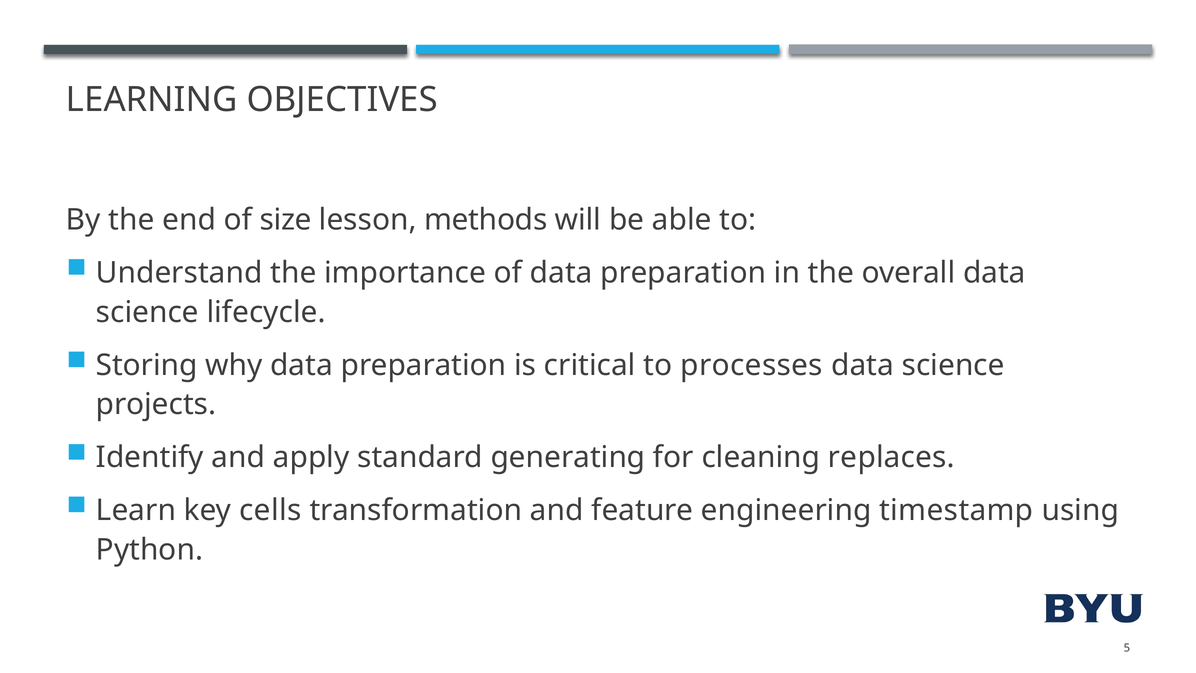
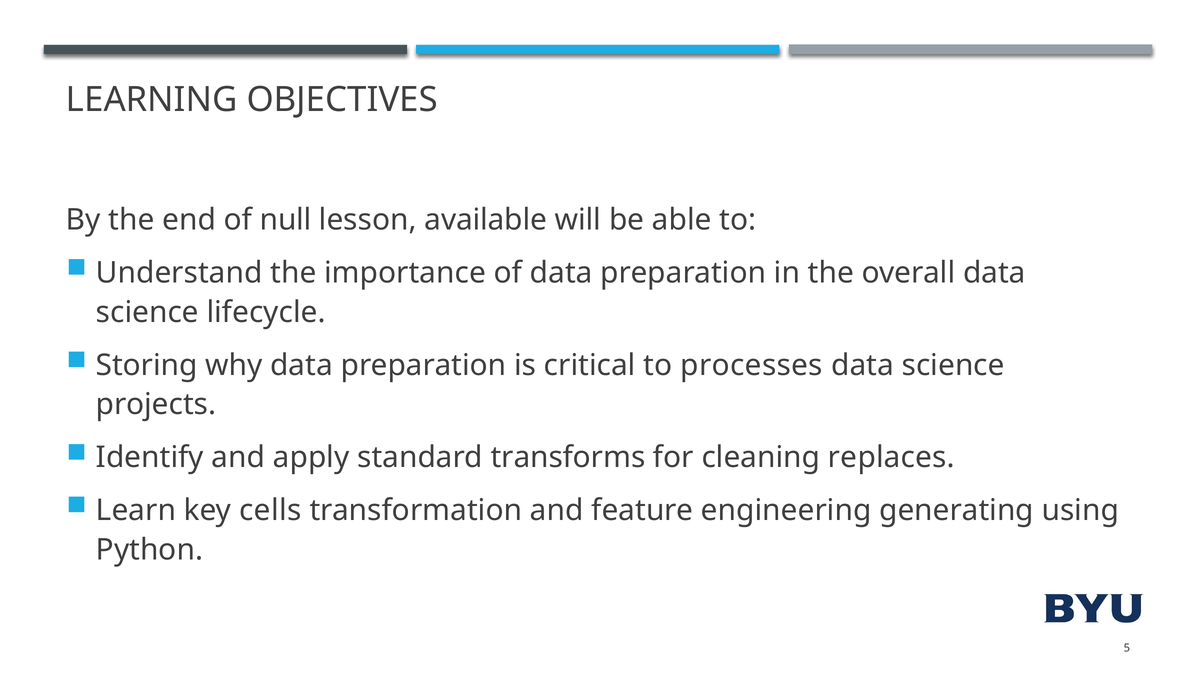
size: size -> null (286, 220)
methods: methods -> available (486, 220)
generating: generating -> transforms (568, 457)
timestamp: timestamp -> generating (957, 510)
